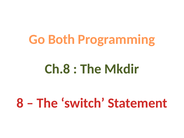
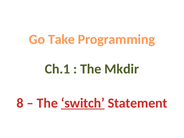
Both: Both -> Take (62, 39)
Ch.8: Ch.8 -> Ch.1 (57, 69)
switch underline: none -> present (83, 103)
